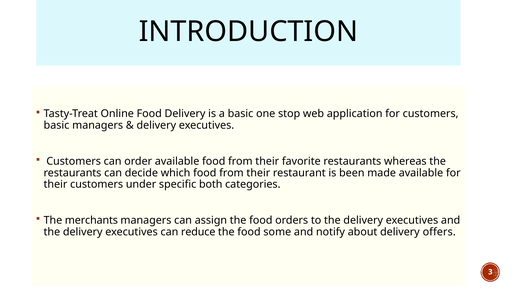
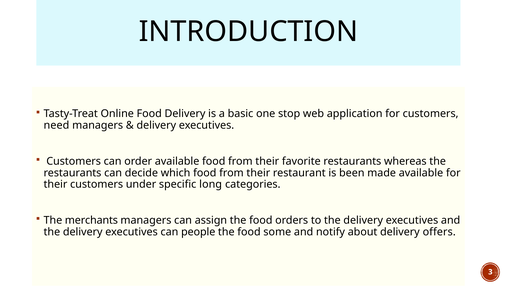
basic: basic -> need (56, 125)
both: both -> long (211, 185)
reduce: reduce -> people (198, 232)
